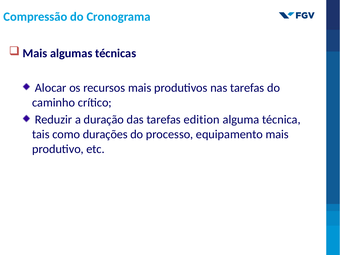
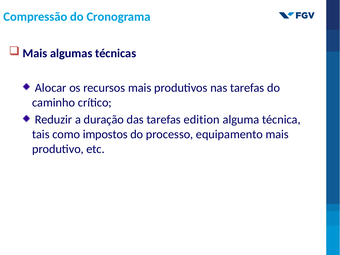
durações: durações -> impostos (105, 134)
